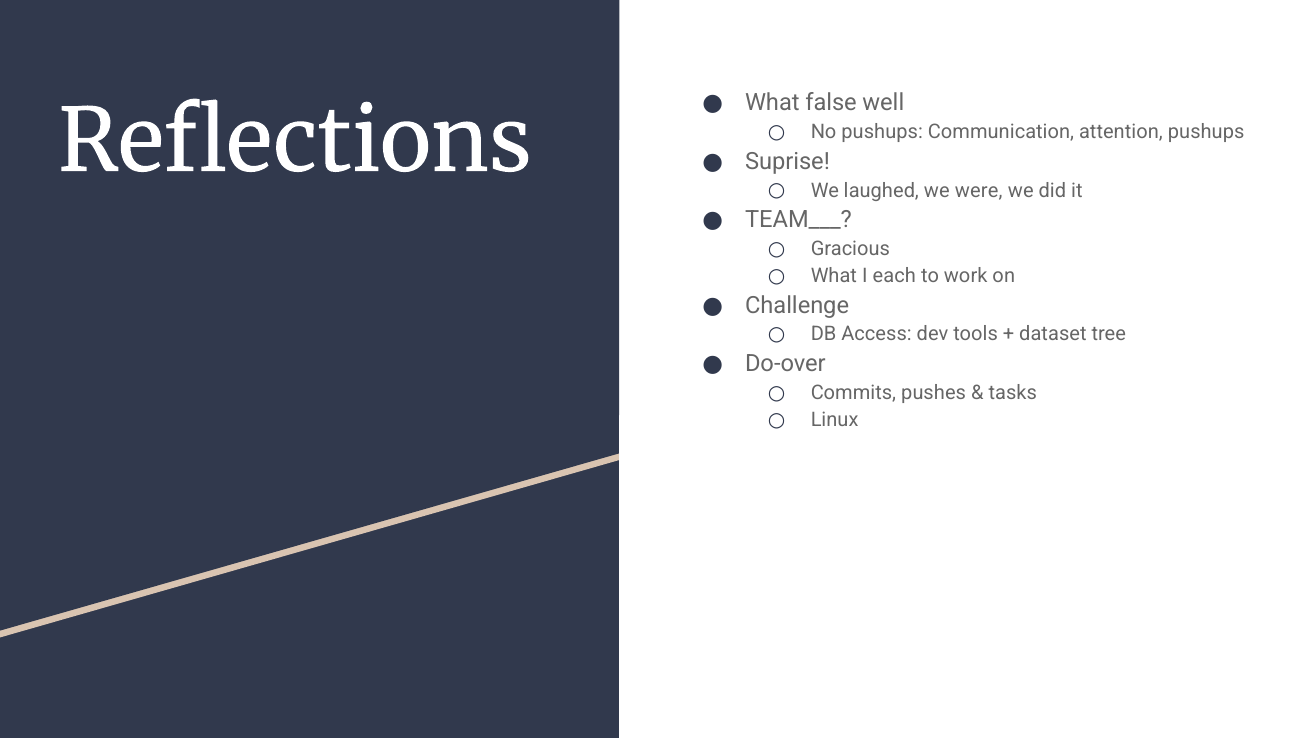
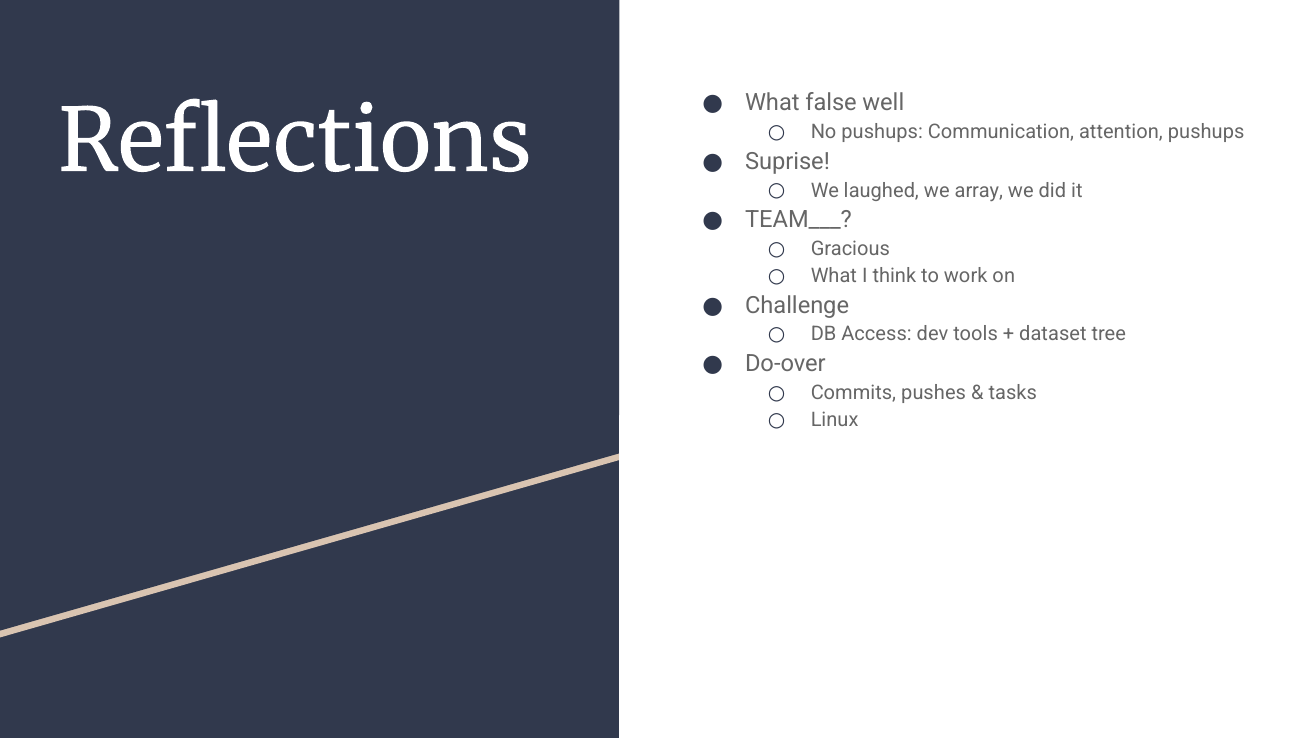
were: were -> array (979, 190)
each: each -> think (894, 276)
